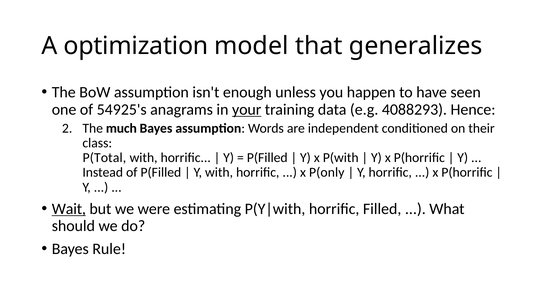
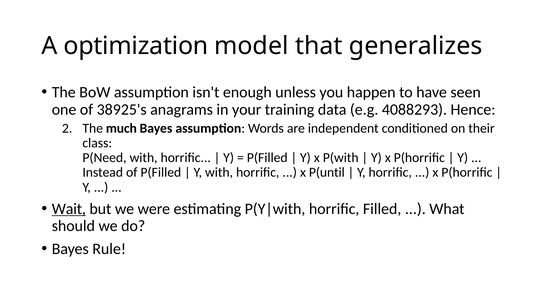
54925's: 54925's -> 38925's (122, 109)
your underline: present -> none (247, 109)
P(Total: P(Total -> P(Need (104, 158)
P(only: P(only -> P(until (327, 172)
